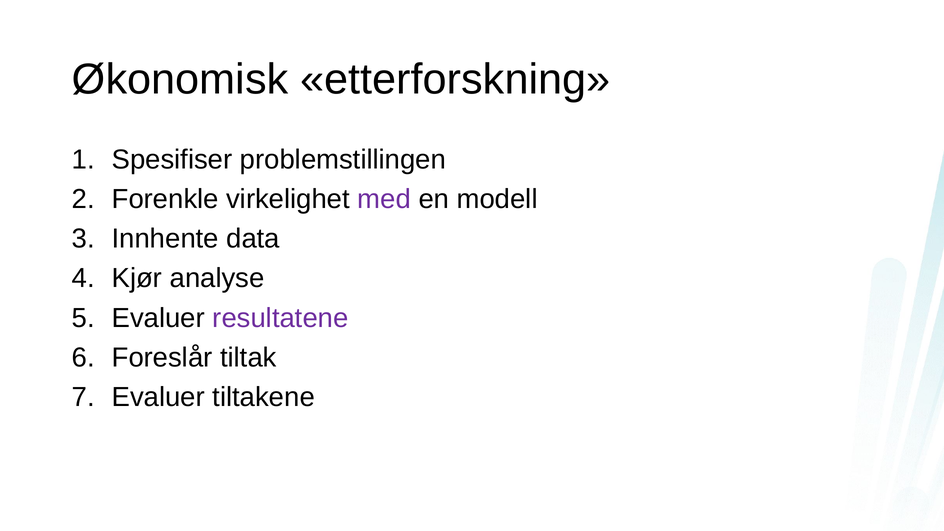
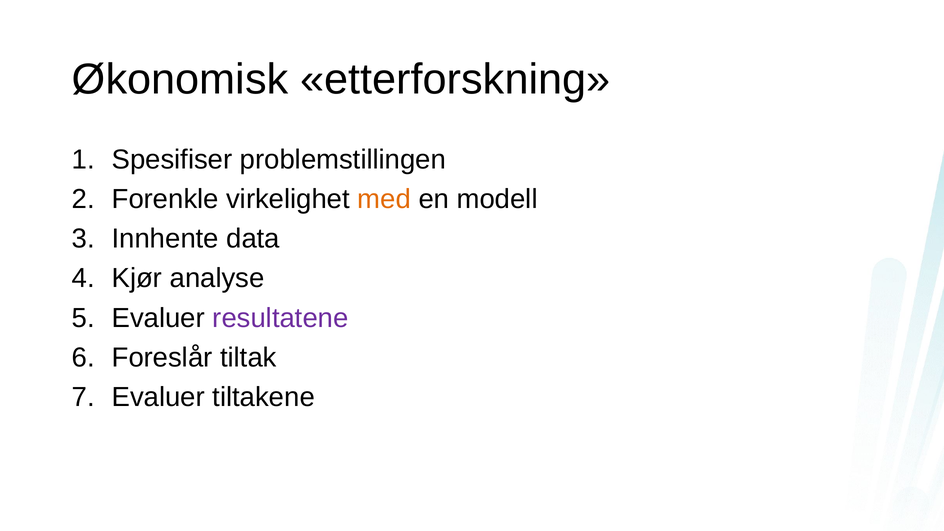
med colour: purple -> orange (384, 199)
